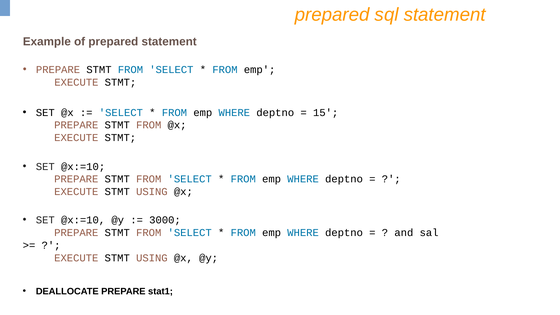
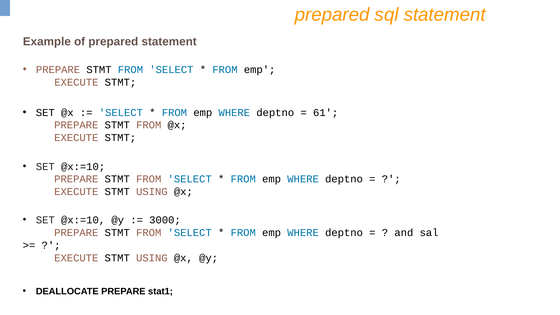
15: 15 -> 61 (326, 113)
